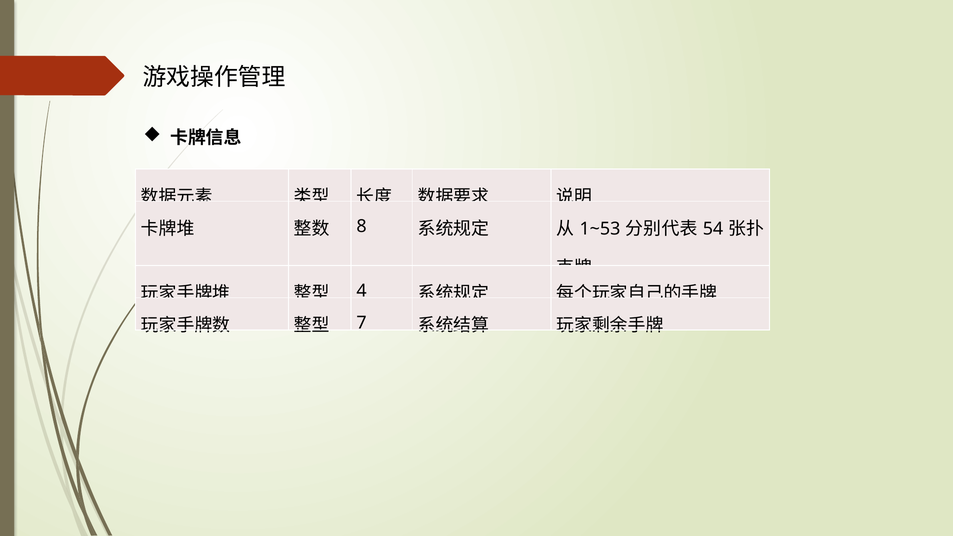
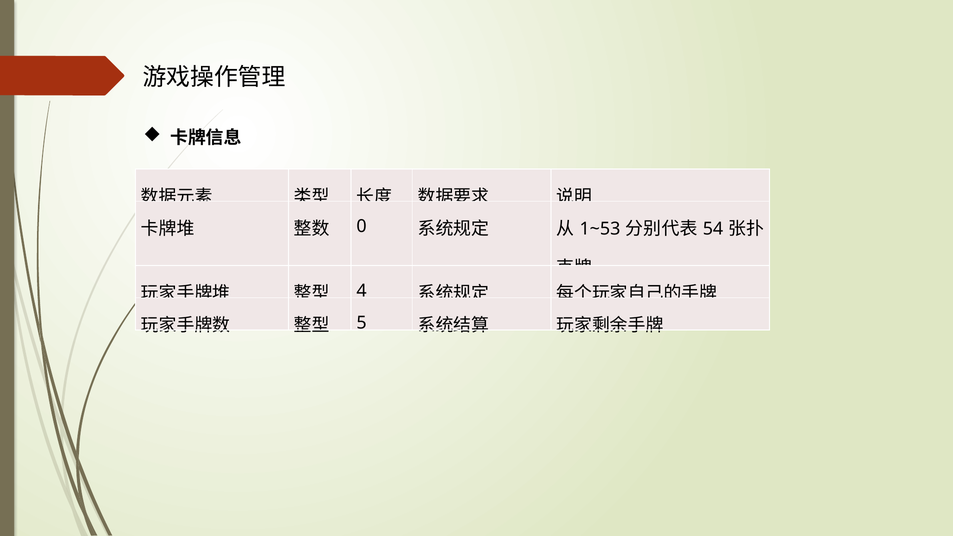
8: 8 -> 0 (362, 227)
7: 7 -> 5 (362, 323)
